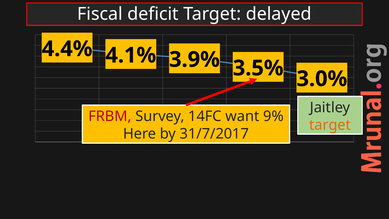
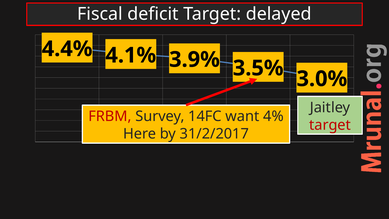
9%: 9% -> 4% (273, 116)
target colour: orange -> red (330, 125)
31/7/2017: 31/7/2017 -> 31/2/2017 (214, 134)
